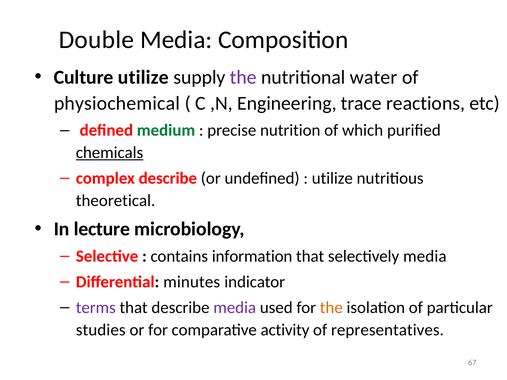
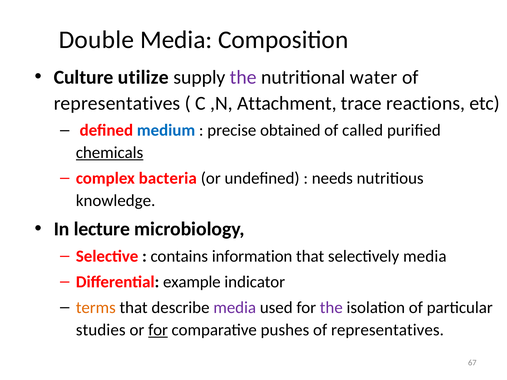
physiochemical: physiochemical -> representatives (117, 103)
Engineering: Engineering -> Attachment (287, 103)
medium colour: green -> blue (166, 130)
nutrition: nutrition -> obtained (290, 130)
which: which -> called (363, 130)
complex describe: describe -> bacteria (168, 178)
utilize: utilize -> needs (332, 178)
theoretical: theoretical -> knowledge (116, 201)
minutes: minutes -> example (192, 282)
terms colour: purple -> orange (96, 308)
the colour: orange -> purple (331, 308)
for underline: none -> present (158, 330)
activity: activity -> pushes (285, 330)
